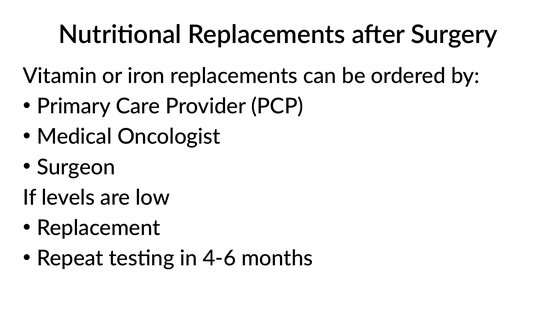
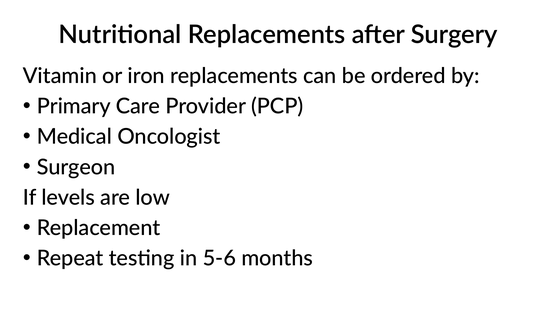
4-6: 4-6 -> 5-6 (219, 258)
